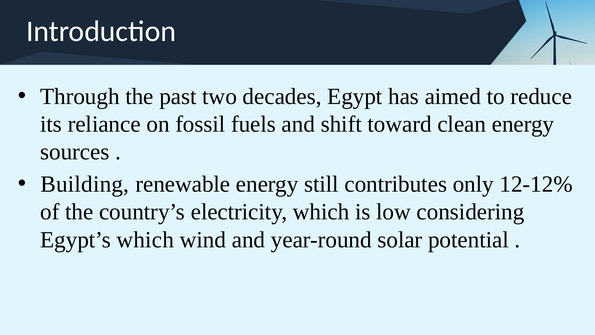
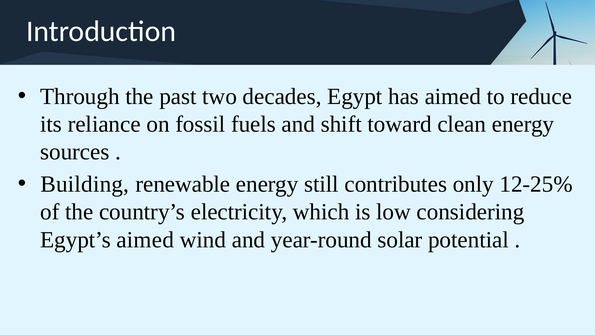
12-12%: 12-12% -> 12-25% (536, 184)
Egypt’s which: which -> aimed (145, 239)
